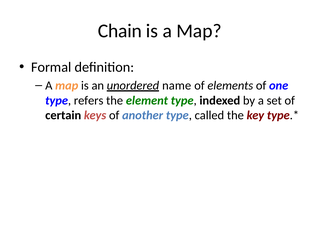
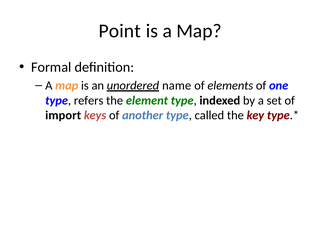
Chain: Chain -> Point (120, 31)
certain: certain -> import (63, 115)
